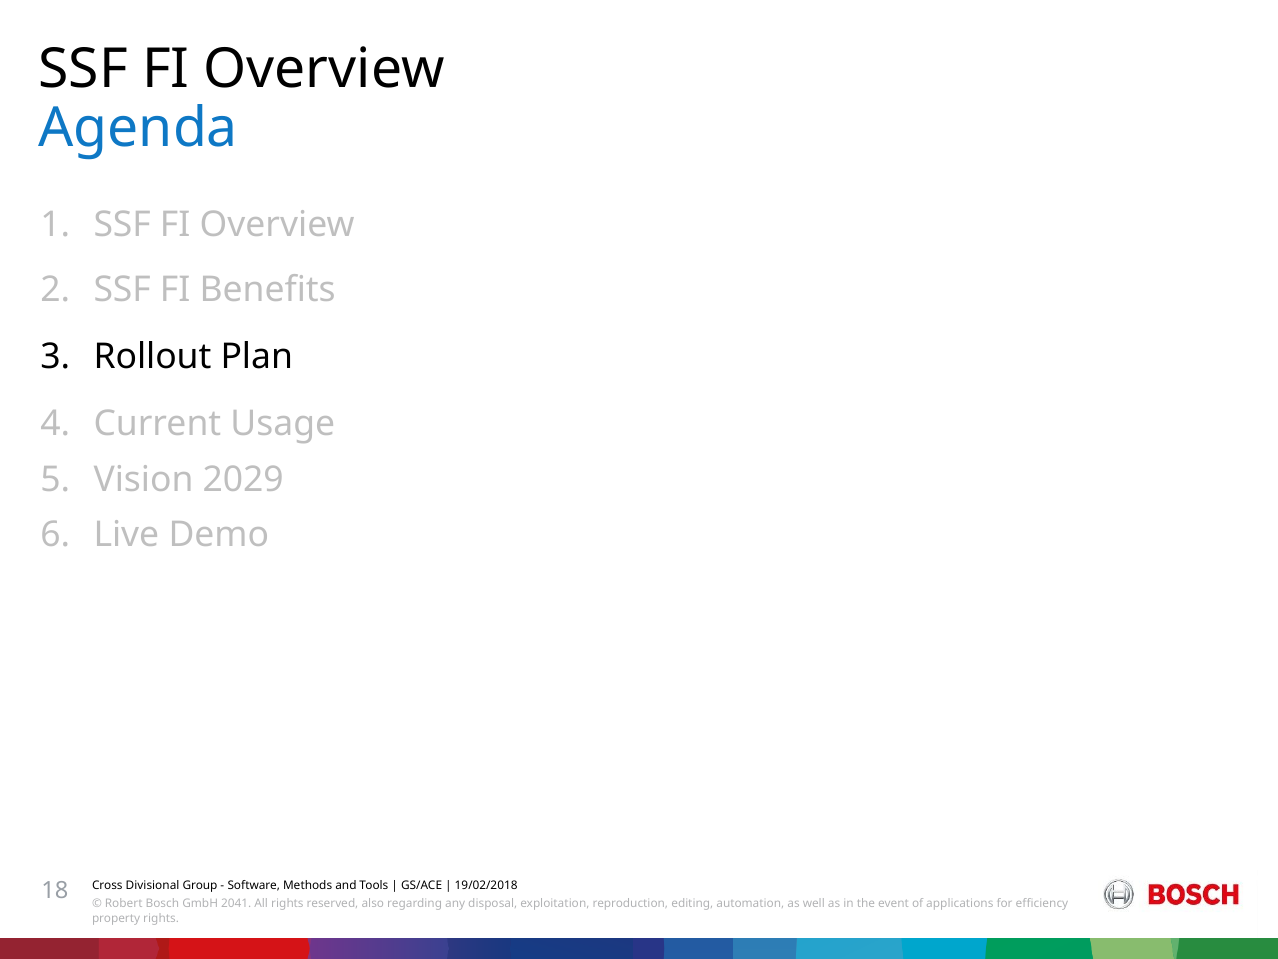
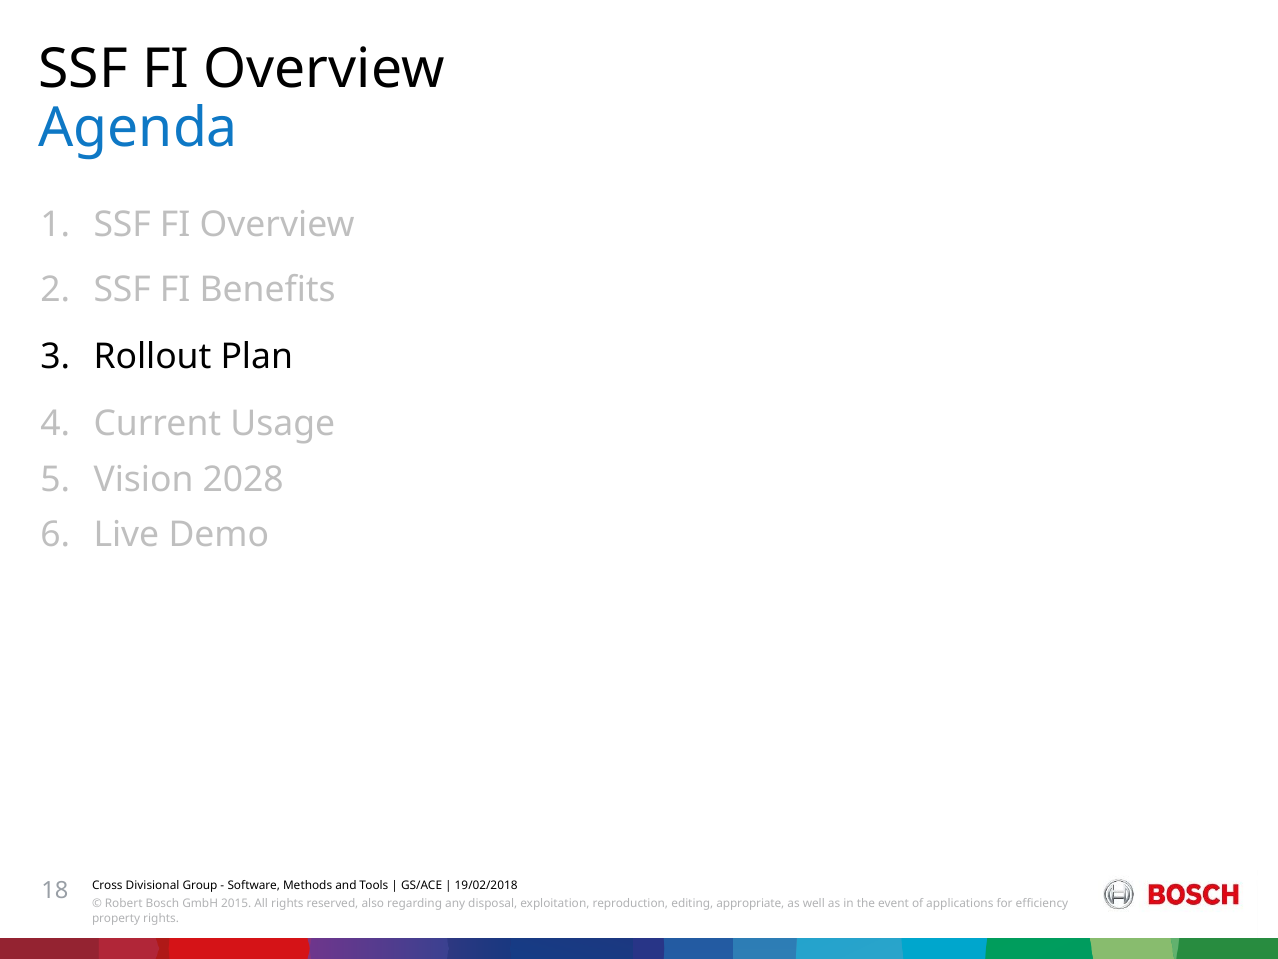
2029: 2029 -> 2028 (243, 479)
2041: 2041 -> 2015 (236, 903)
automation: automation -> appropriate (750, 903)
